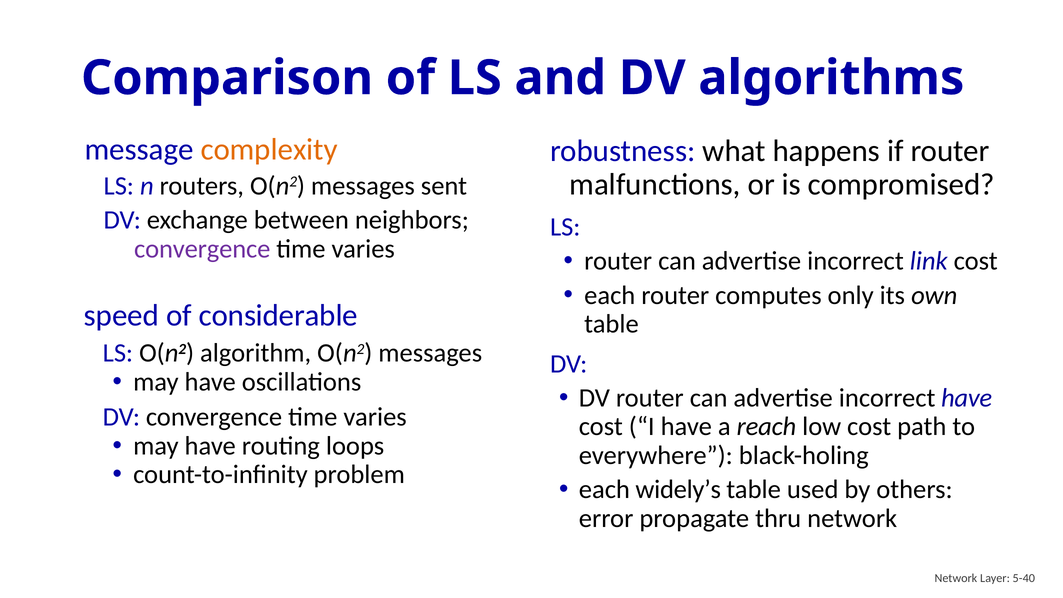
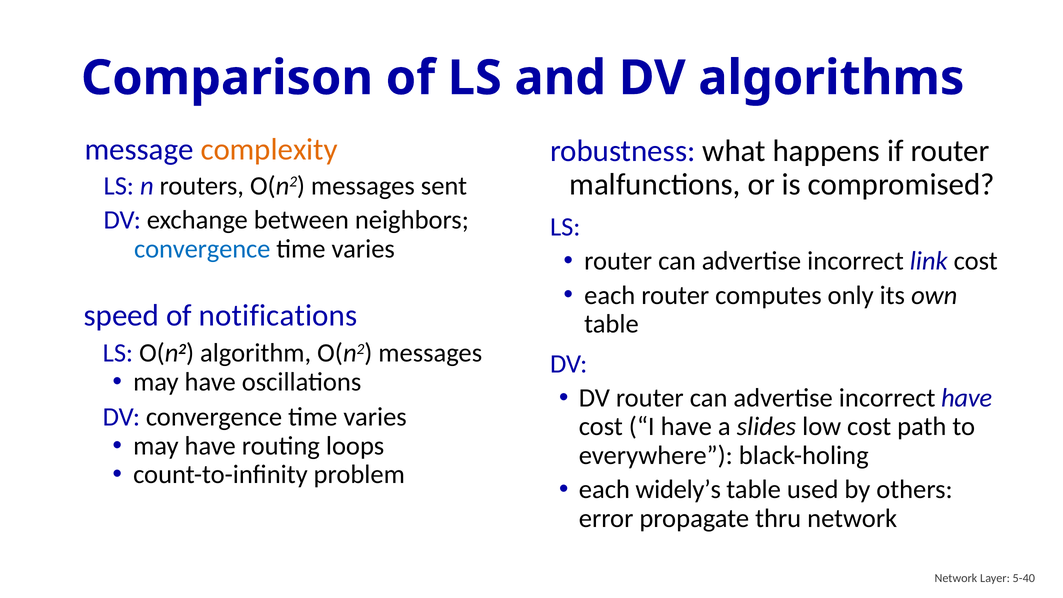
convergence colour: purple -> blue (202, 249)
considerable: considerable -> notifications (278, 315)
reach: reach -> slides (766, 427)
